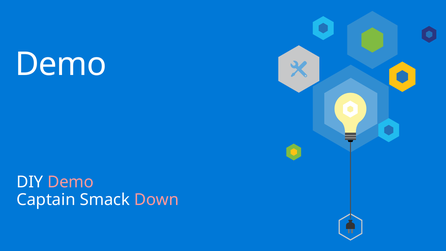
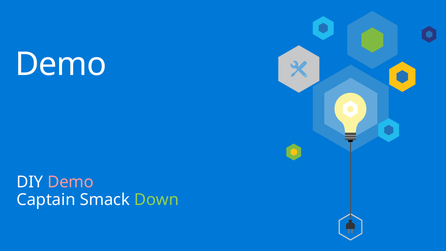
Down colour: pink -> light green (156, 200)
